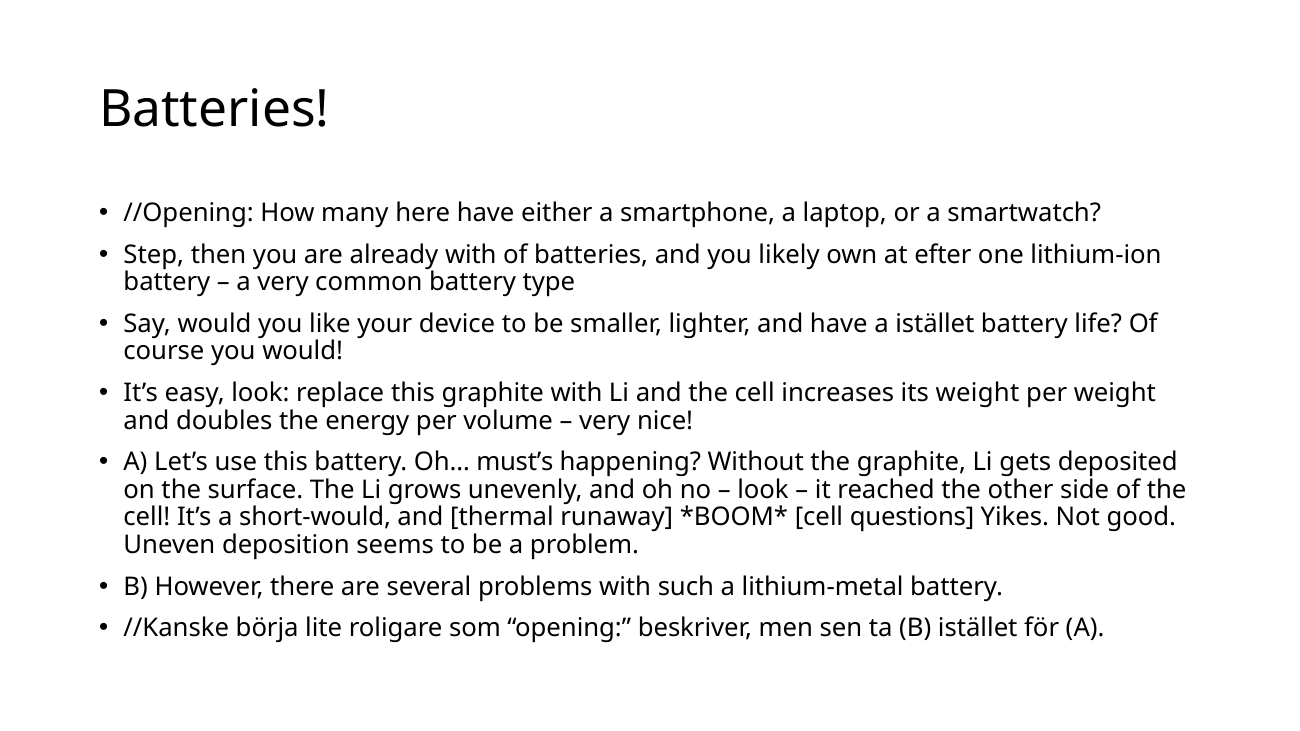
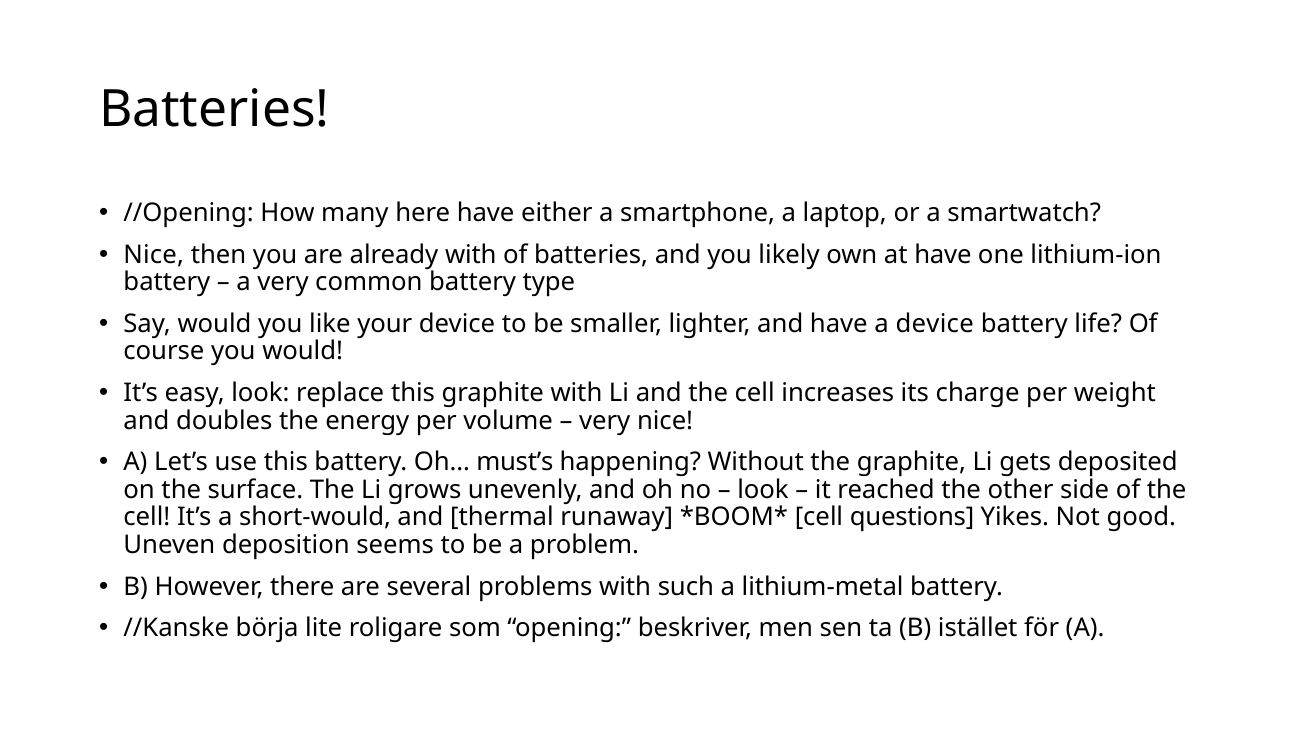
Step: Step -> Nice (154, 255)
at efter: efter -> have (943, 255)
a istället: istället -> device (935, 324)
its weight: weight -> charge (978, 393)
